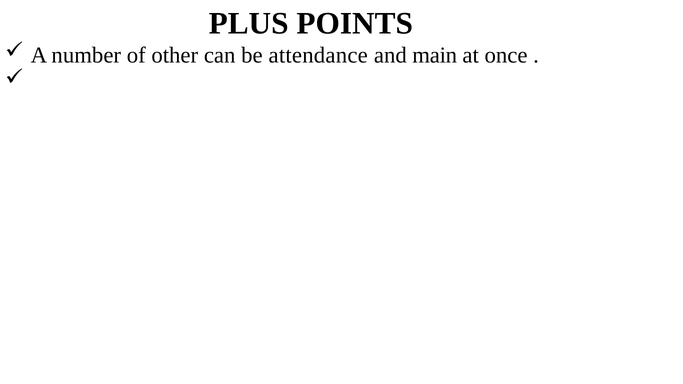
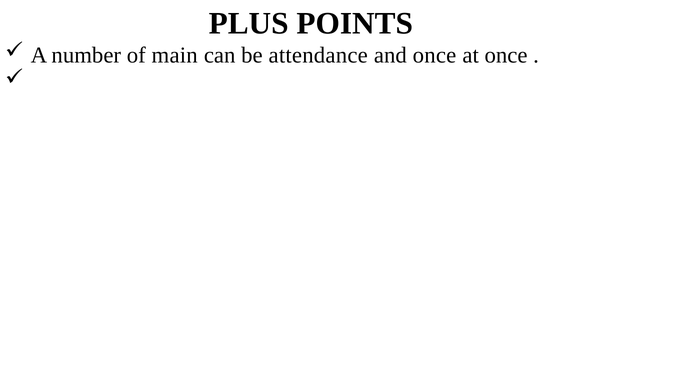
other: other -> main (175, 55)
and main: main -> once (435, 55)
